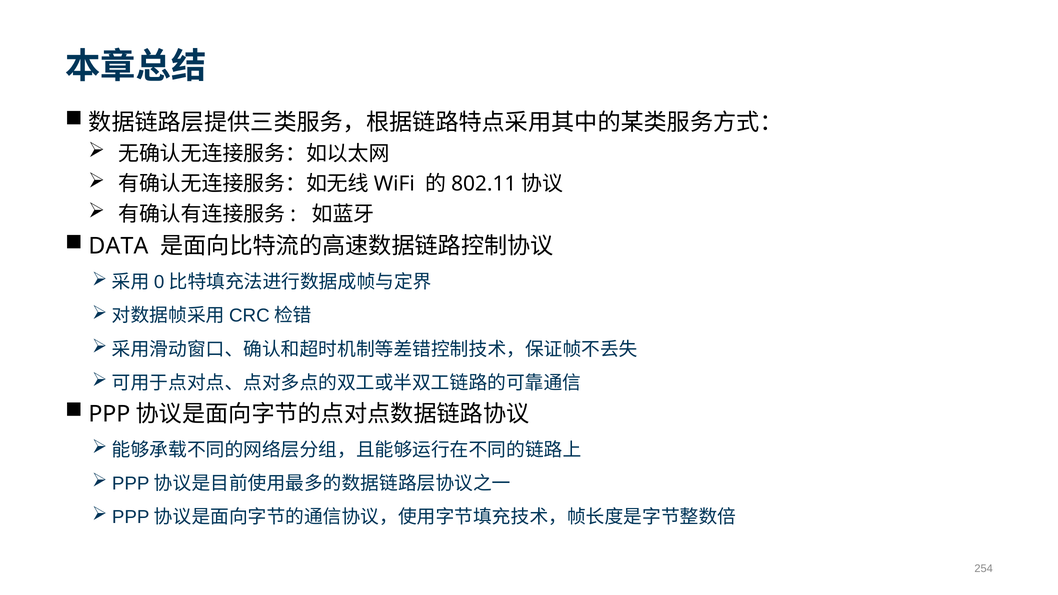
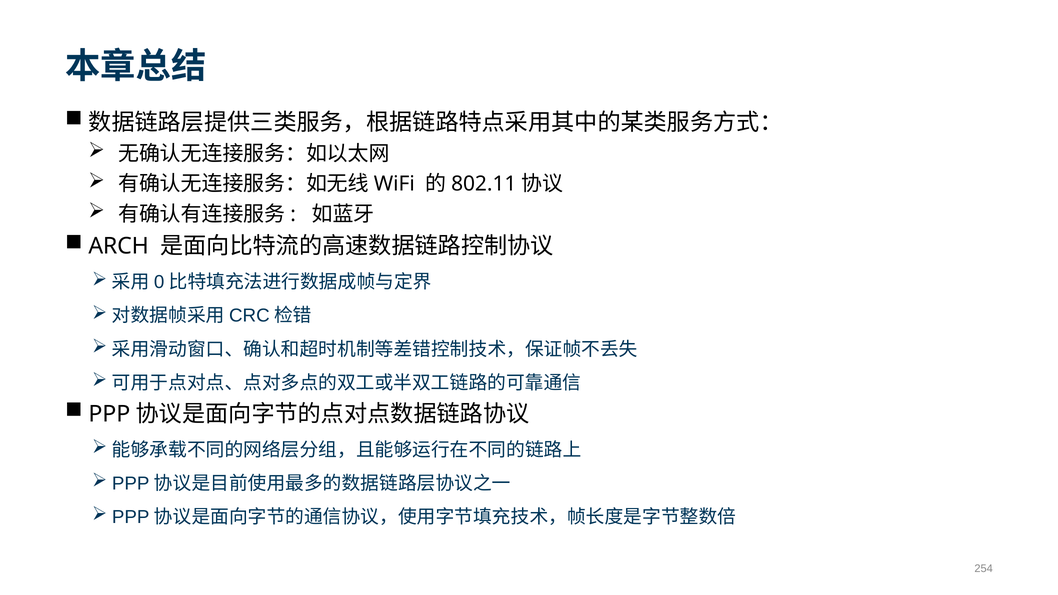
DATA: DATA -> ARCH (119, 246)
